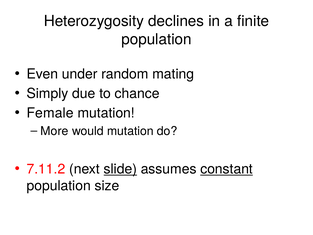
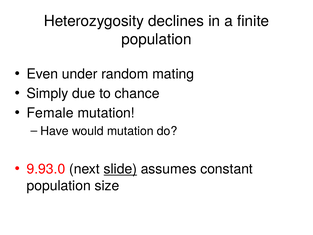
More: More -> Have (55, 131)
7.11.2: 7.11.2 -> 9.93.0 (46, 169)
constant underline: present -> none (227, 169)
